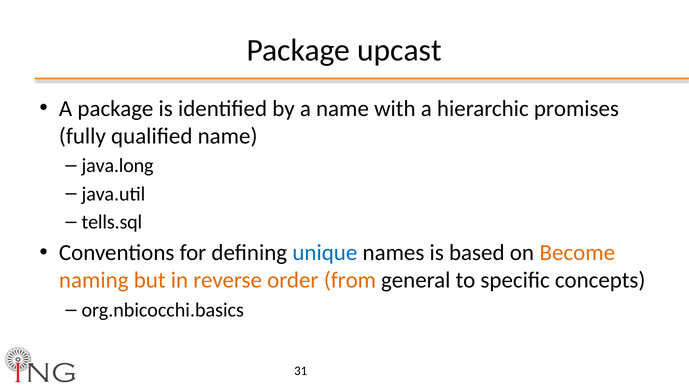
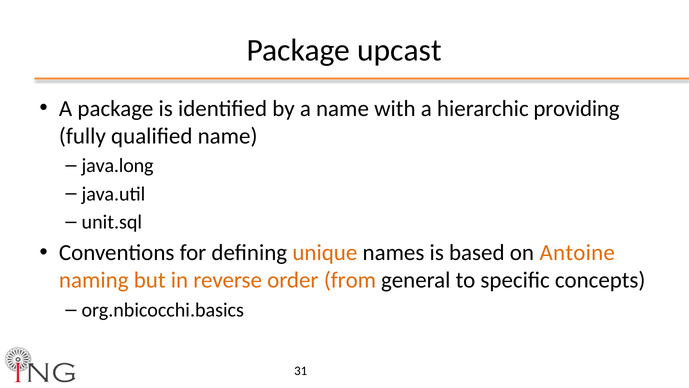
promises: promises -> providing (577, 108)
tells.sql: tells.sql -> unit.sql (112, 222)
unique colour: blue -> orange (325, 252)
Become: Become -> Antoine (577, 252)
